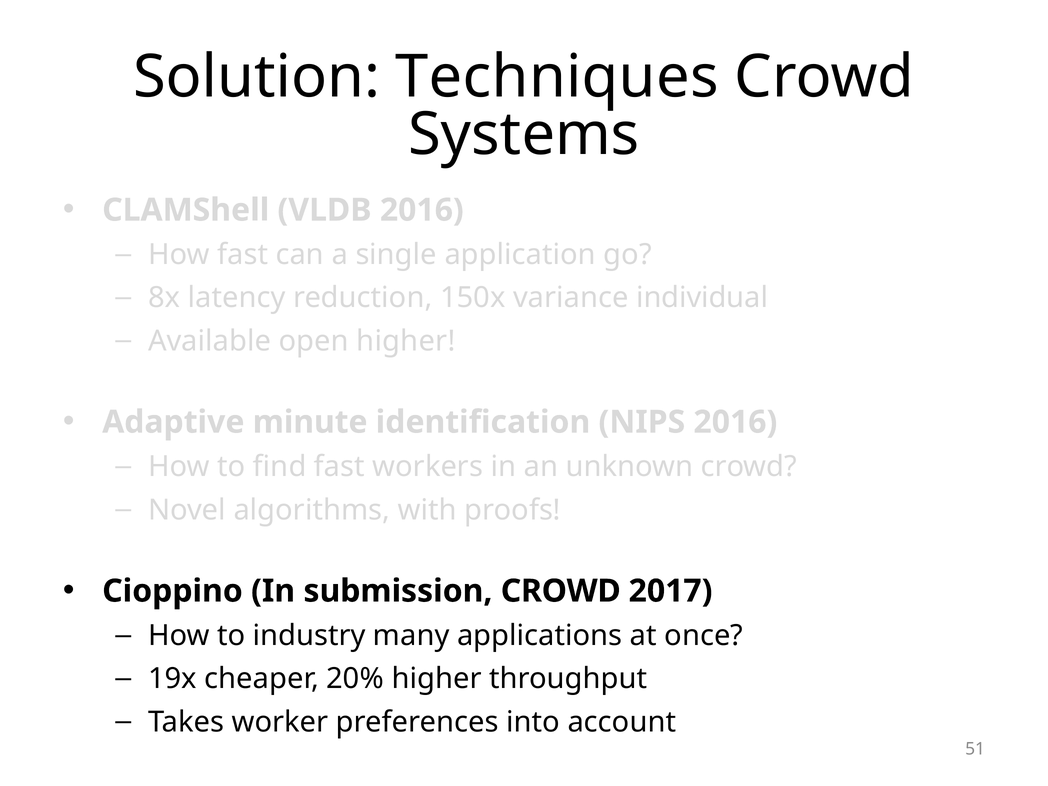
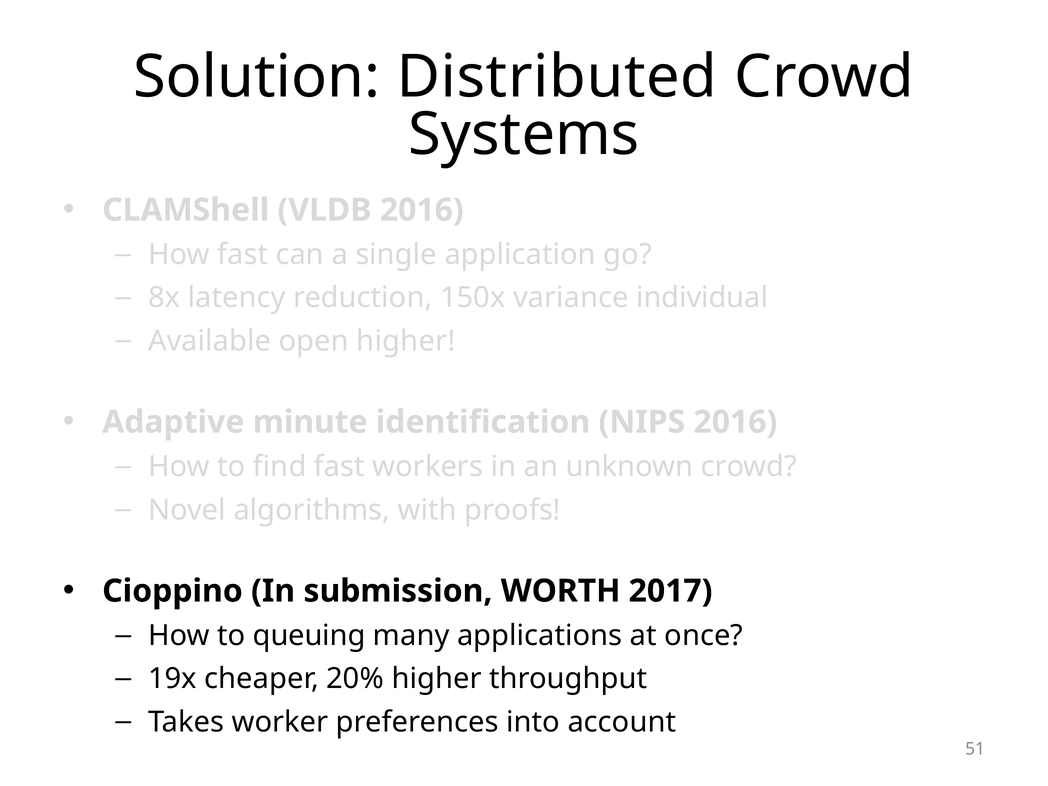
Techniques: Techniques -> Distributed (557, 77)
submission CROWD: CROWD -> WORTH (561, 591)
industry: industry -> queuing (309, 636)
